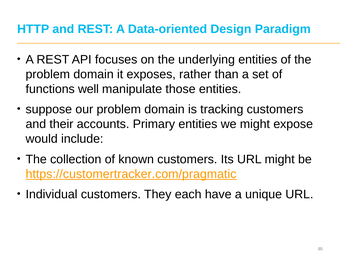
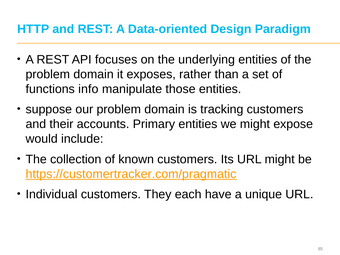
well: well -> info (88, 89)
